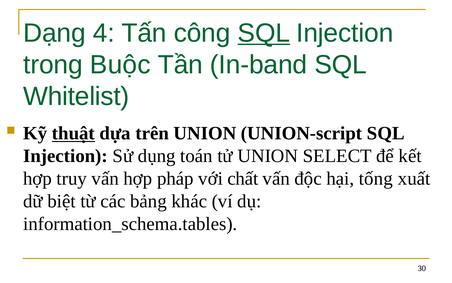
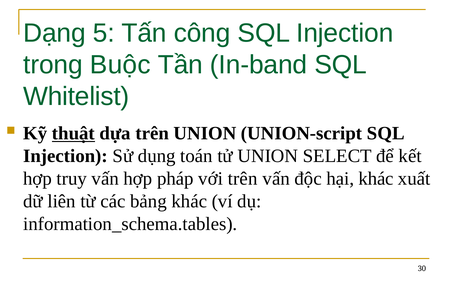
4: 4 -> 5 (104, 33)
SQL underline: present -> none (264, 33)
với chất: chất -> trên (243, 178)
hại tống: tống -> khác (376, 178)
biệt: biệt -> liên (62, 201)
